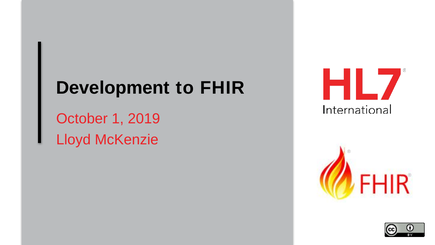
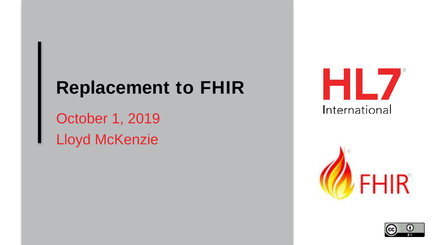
Development: Development -> Replacement (113, 88)
